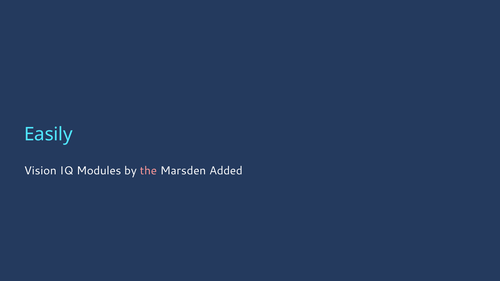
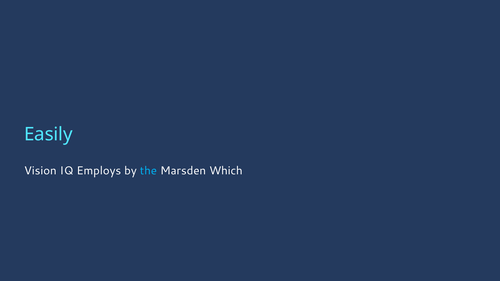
Modules: Modules -> Employs (99, 171)
the colour: pink -> light blue (148, 171)
Added: Added -> Which (226, 171)
